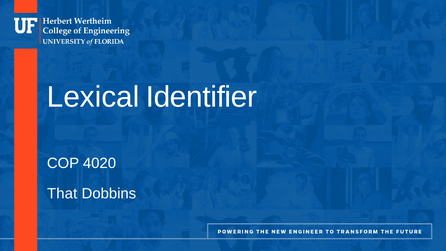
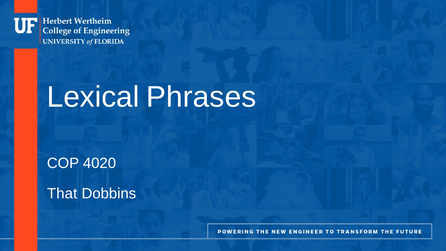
Identifier: Identifier -> Phrases (201, 97)
